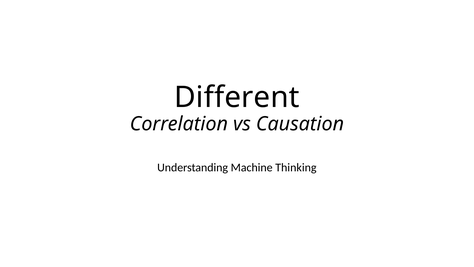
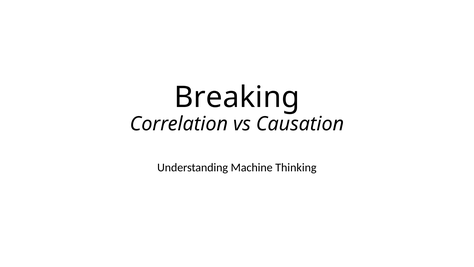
Different: Different -> Breaking (237, 97)
